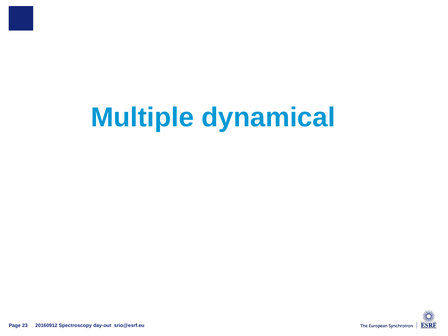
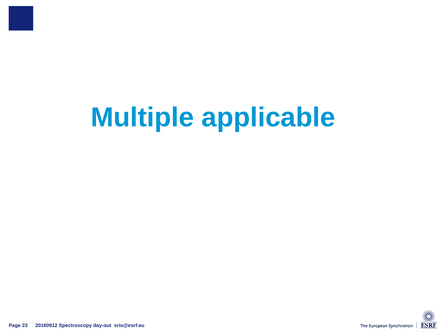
dynamical: dynamical -> applicable (268, 118)
